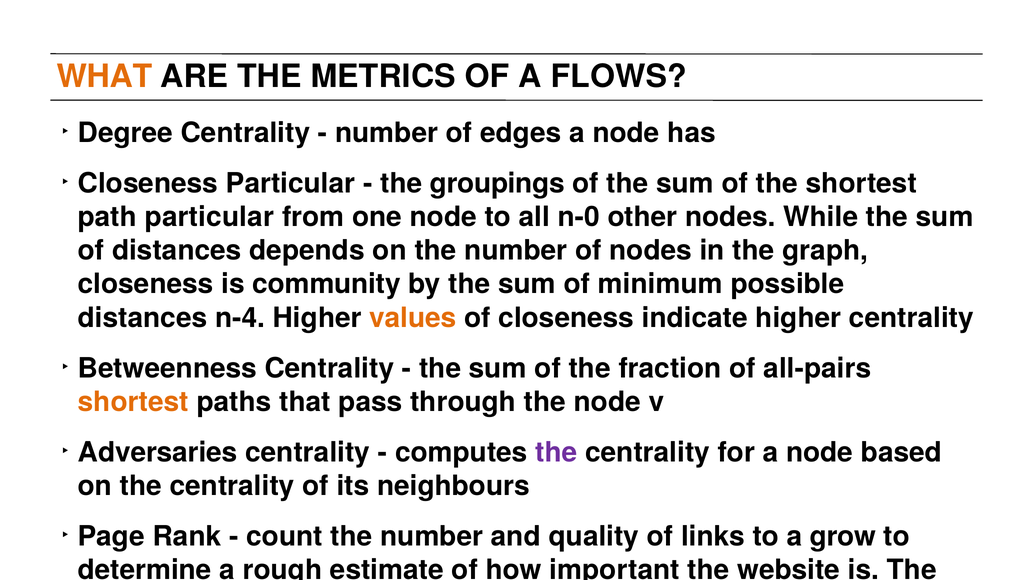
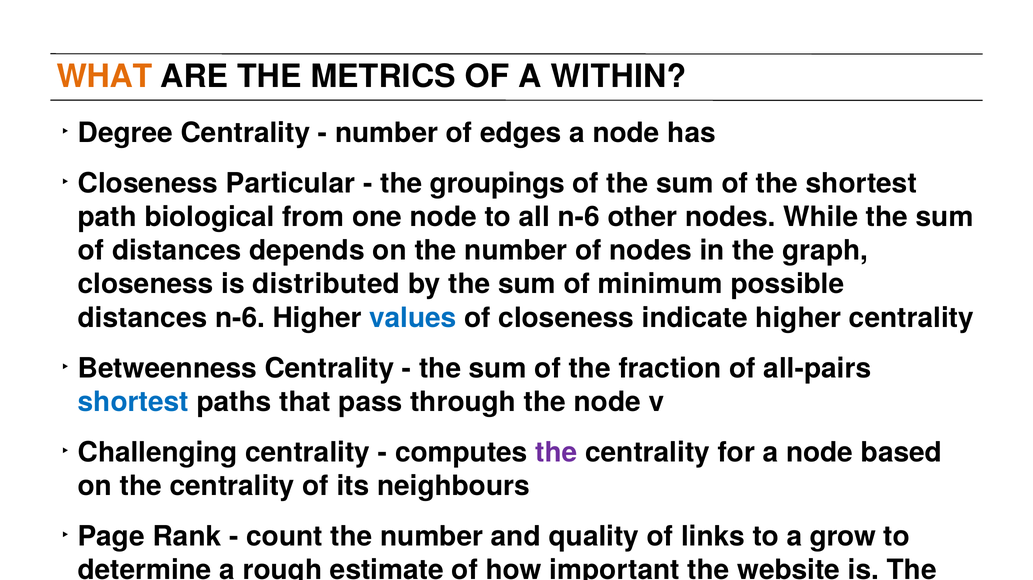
FLOWS: FLOWS -> WITHIN (619, 76)
path particular: particular -> biological (210, 217)
all n-0: n-0 -> n-6 (579, 217)
community: community -> distributed (326, 284)
distances n-4: n-4 -> n-6 (240, 318)
values colour: orange -> blue (413, 318)
shortest colour: orange -> blue (133, 402)
Adversaries: Adversaries -> Challenging (158, 452)
